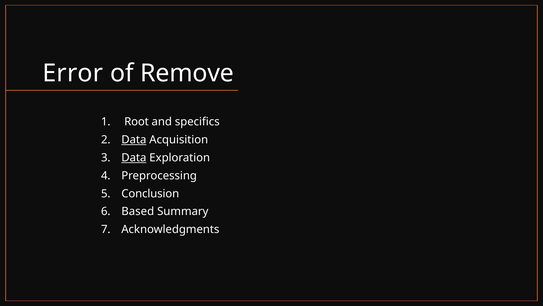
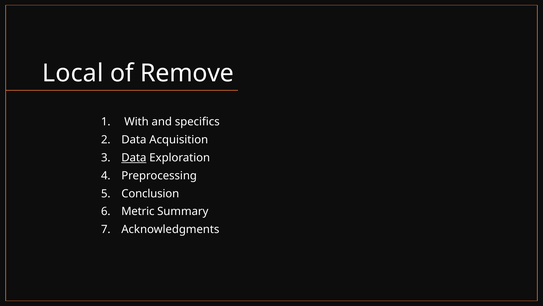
Error: Error -> Local (73, 73)
Root: Root -> With (136, 122)
Data underline: present -> none (134, 140)
Based: Based -> Metric (138, 211)
